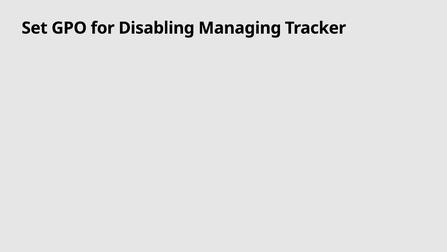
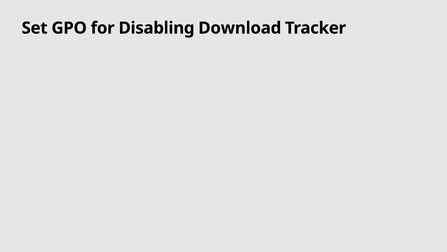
Managing: Managing -> Download (240, 28)
